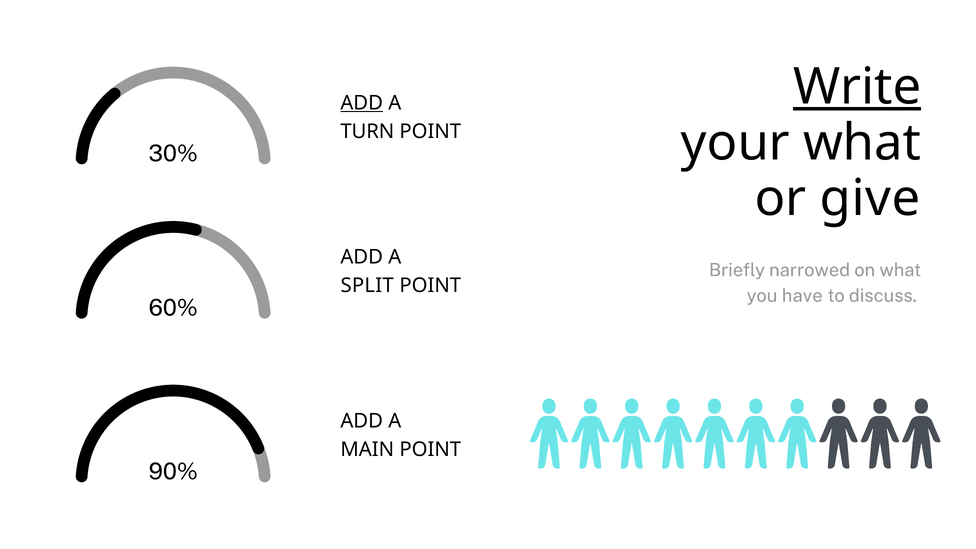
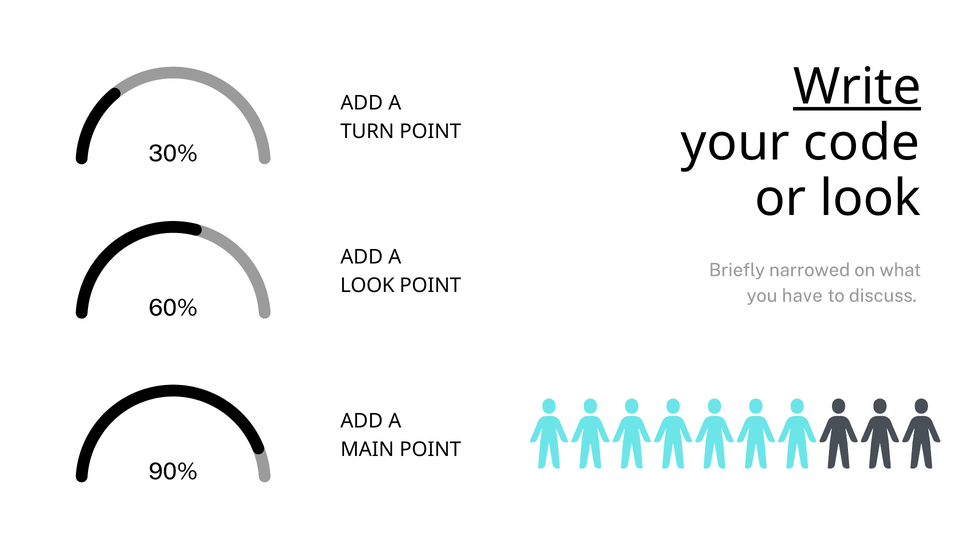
ADD underline: present -> none (362, 103)
your what: what -> code (862, 143)
or give: give -> look (870, 199)
SPLIT: SPLIT -> LOOK (367, 286)
